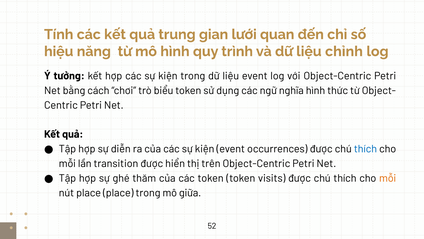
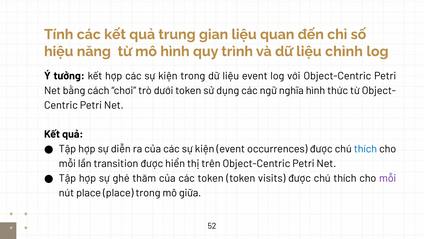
gian lưới: lưới -> liệu (244, 34)
biểu: biểu -> dưới (164, 90)
mỗi colour: orange -> purple (388, 178)
